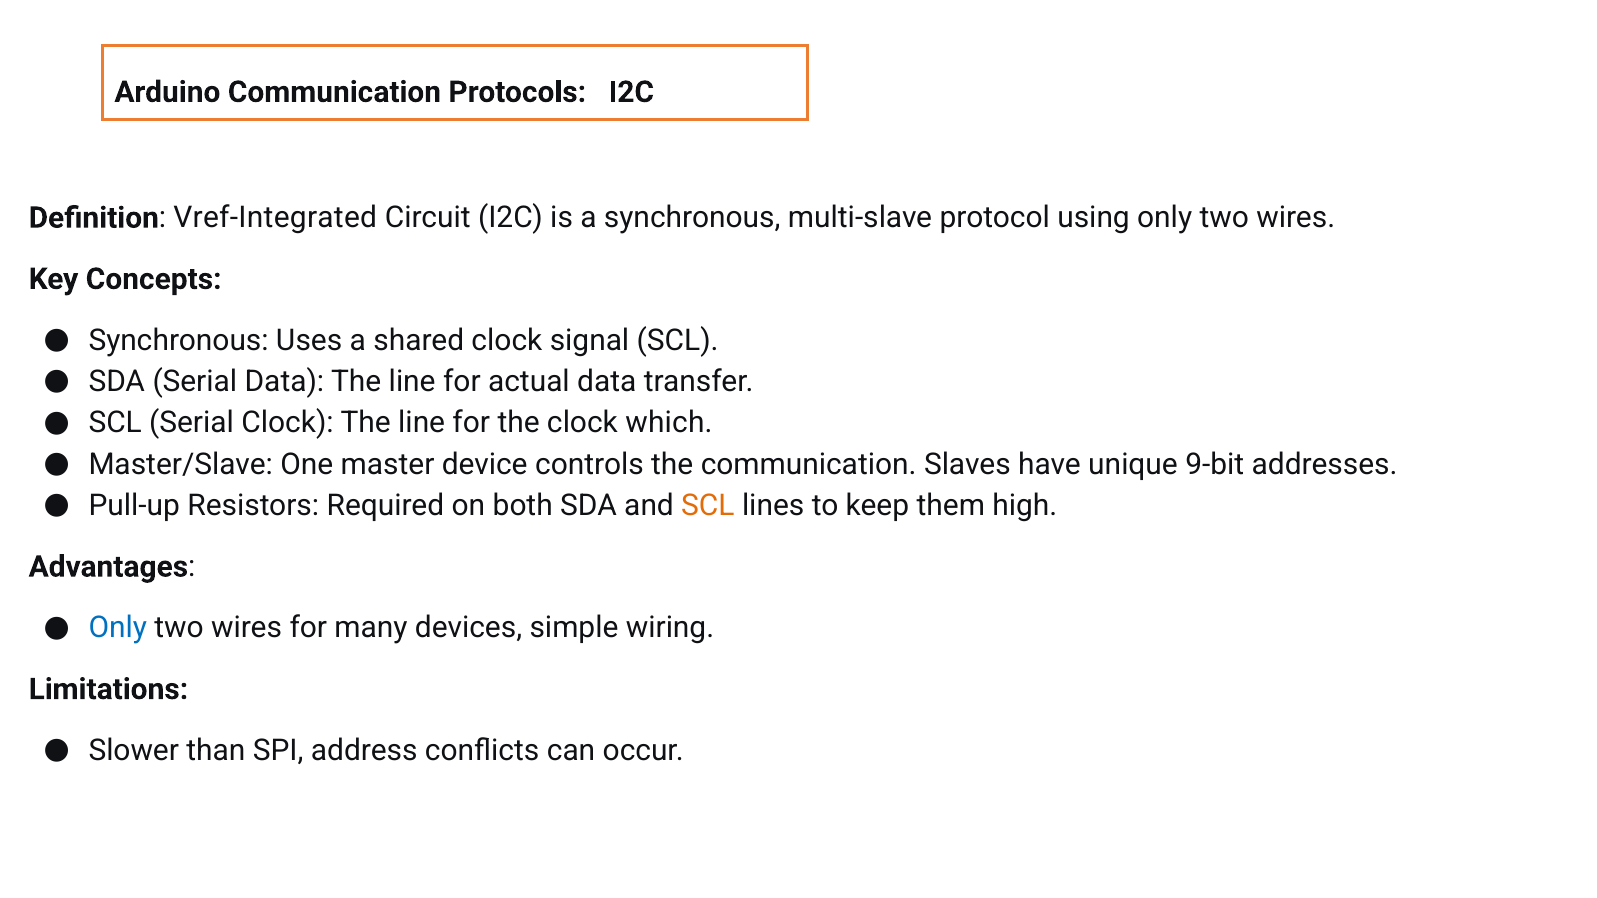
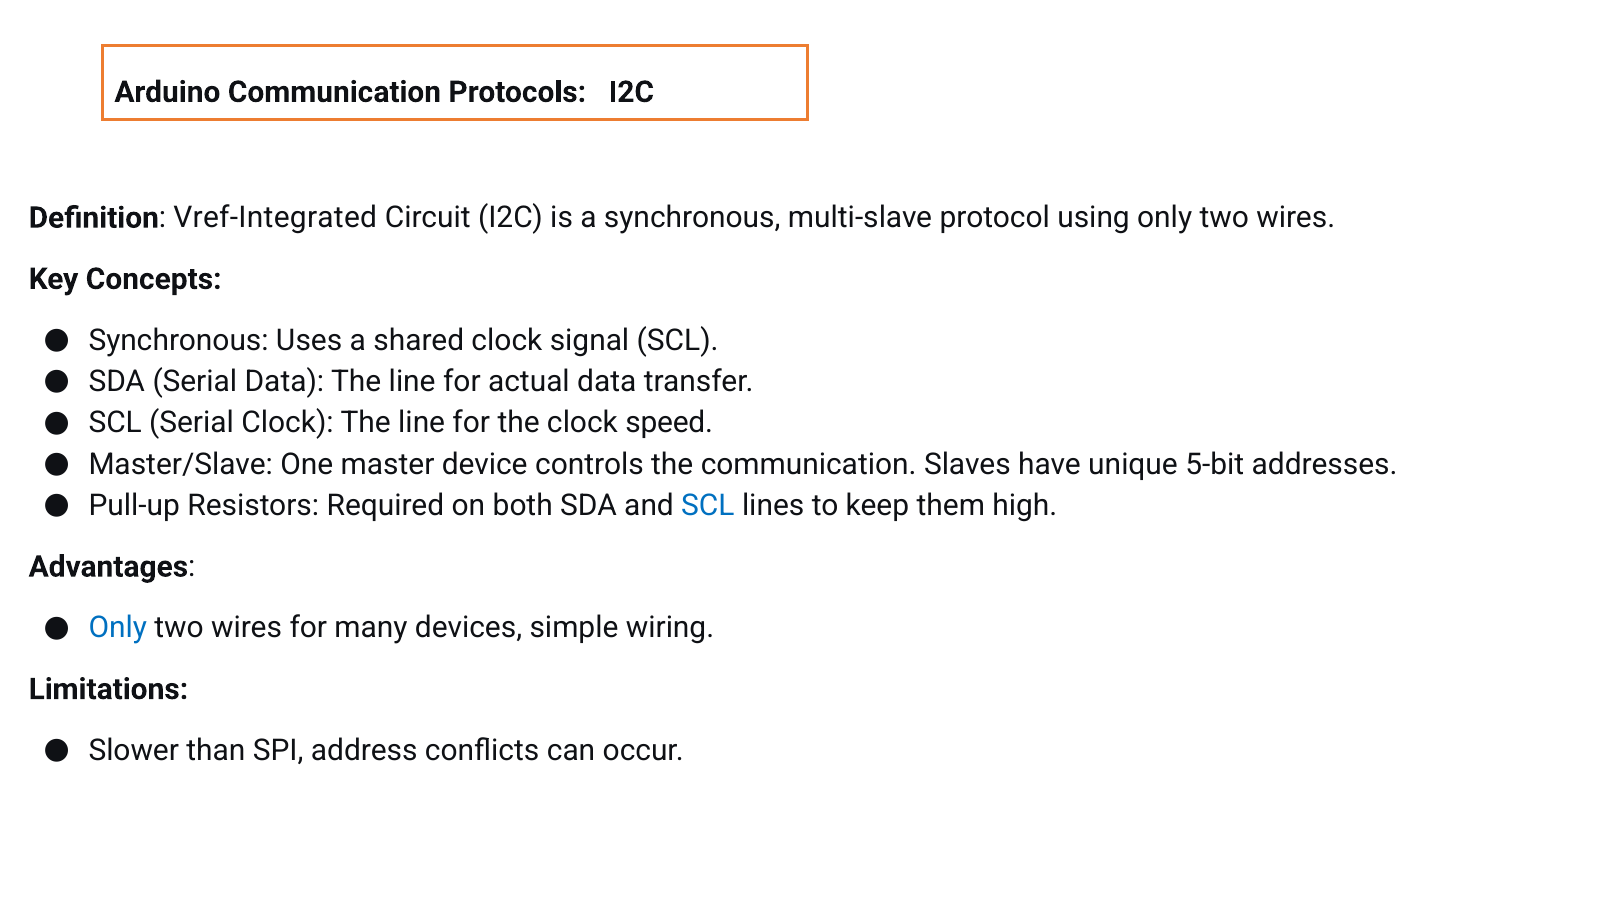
which: which -> speed (669, 423)
9-bit: 9-bit -> 5-bit (1215, 464)
SCL colour: orange -> blue (708, 506)
